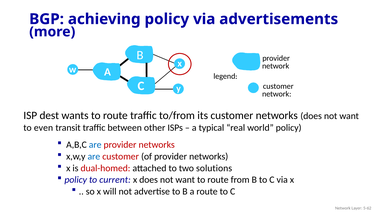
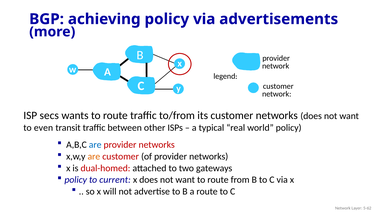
dest: dest -> secs (49, 116)
are colour: blue -> orange (94, 157)
solutions: solutions -> gateways (214, 168)
